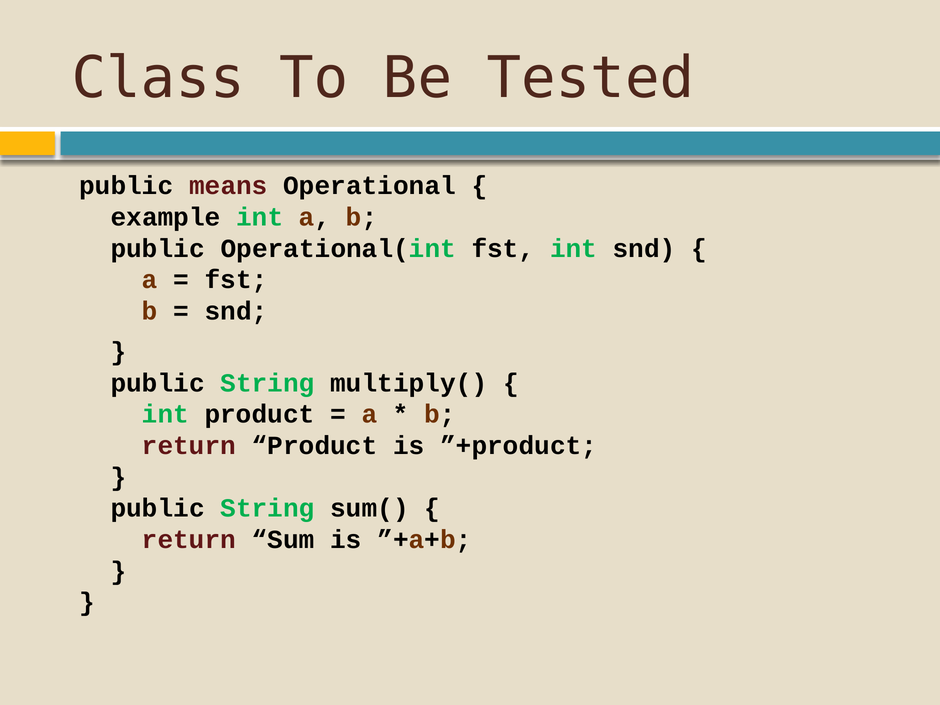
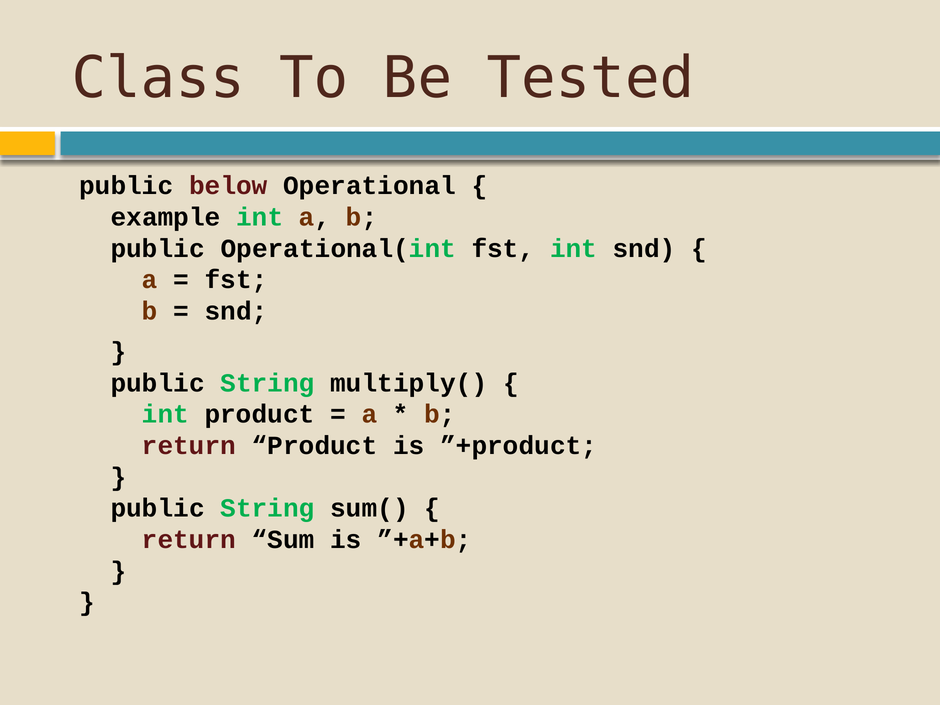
means: means -> below (228, 186)
